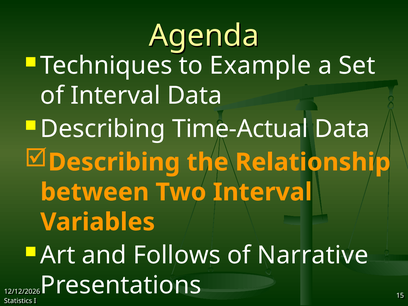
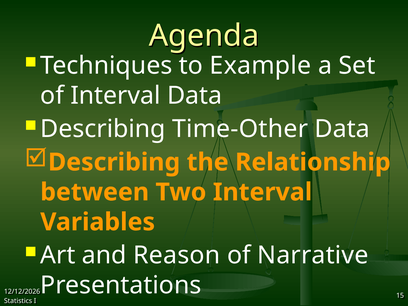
Time-Actual: Time-Actual -> Time-Other (240, 129)
Follows: Follows -> Reason (177, 255)
